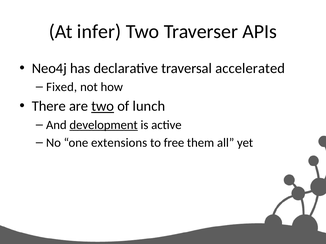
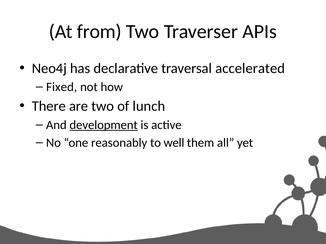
infer: infer -> from (99, 32)
two underline: present -> none (103, 106)
extensions: extensions -> reasonably (119, 143)
free: free -> well (174, 143)
